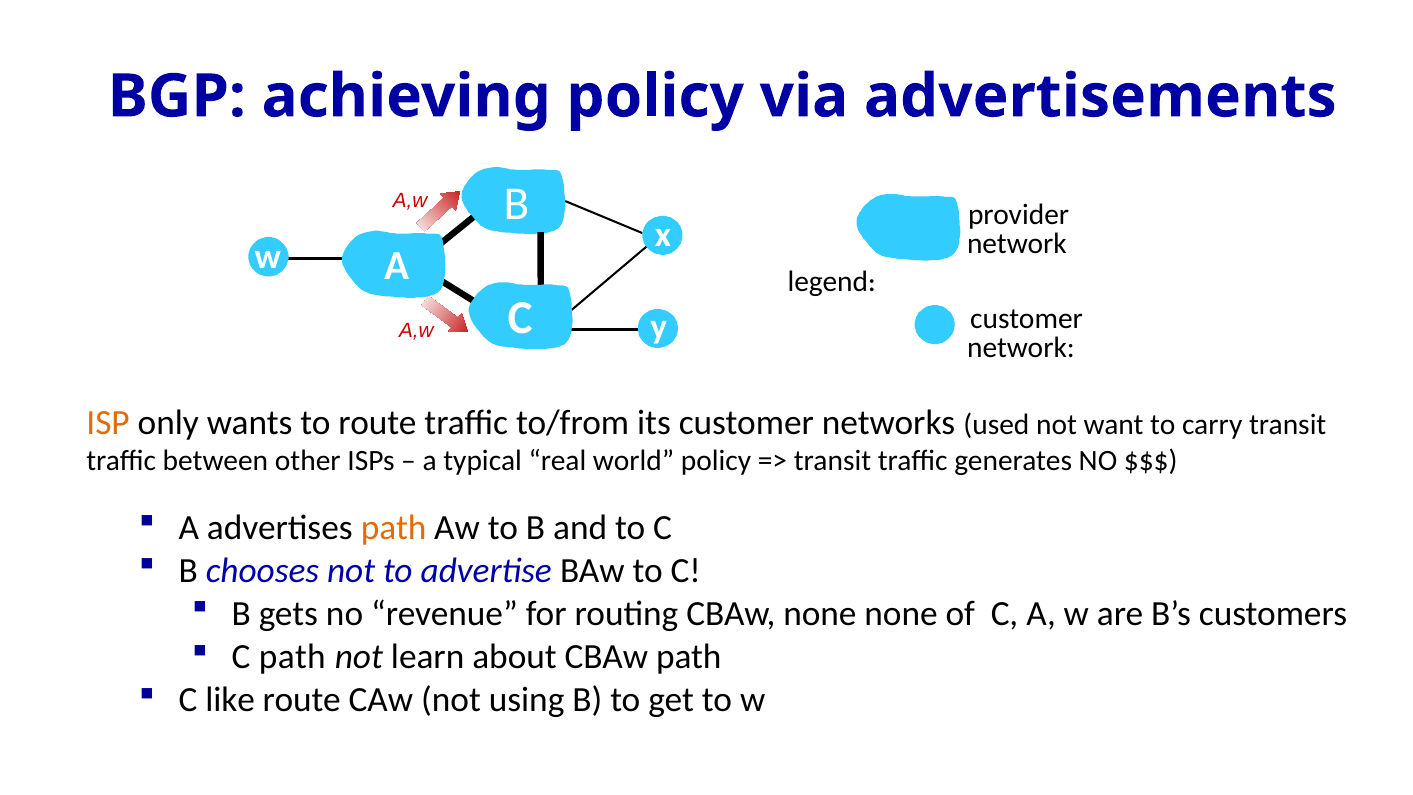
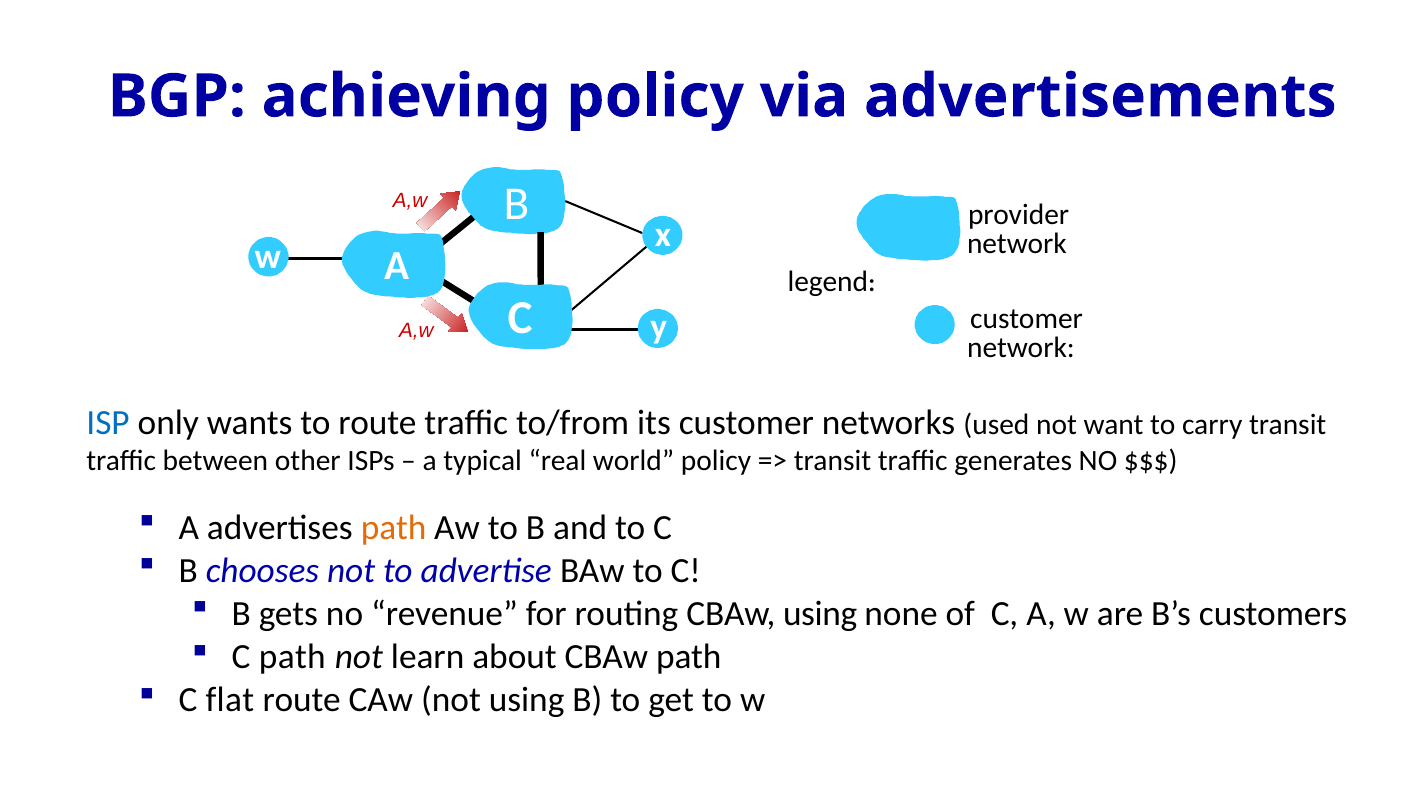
ISP colour: orange -> blue (108, 423)
CBAw none: none -> using (820, 614)
like: like -> flat (230, 700)
